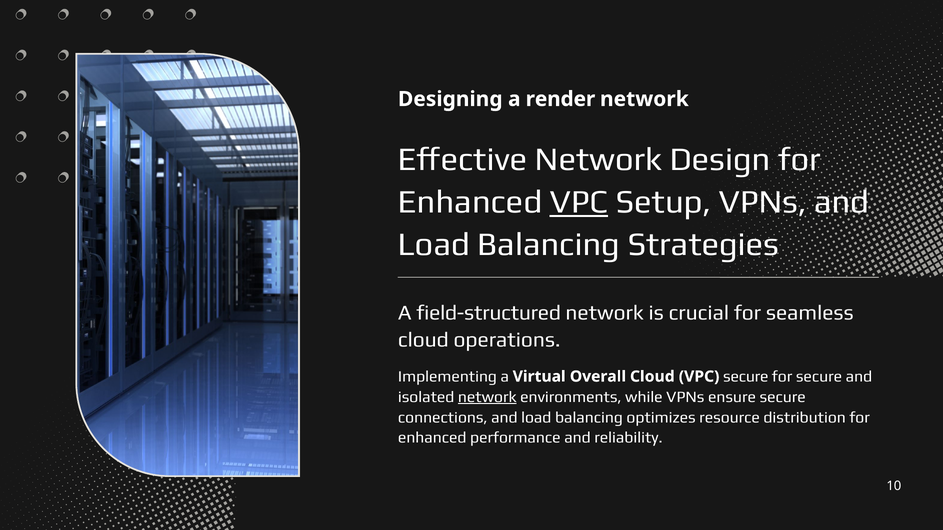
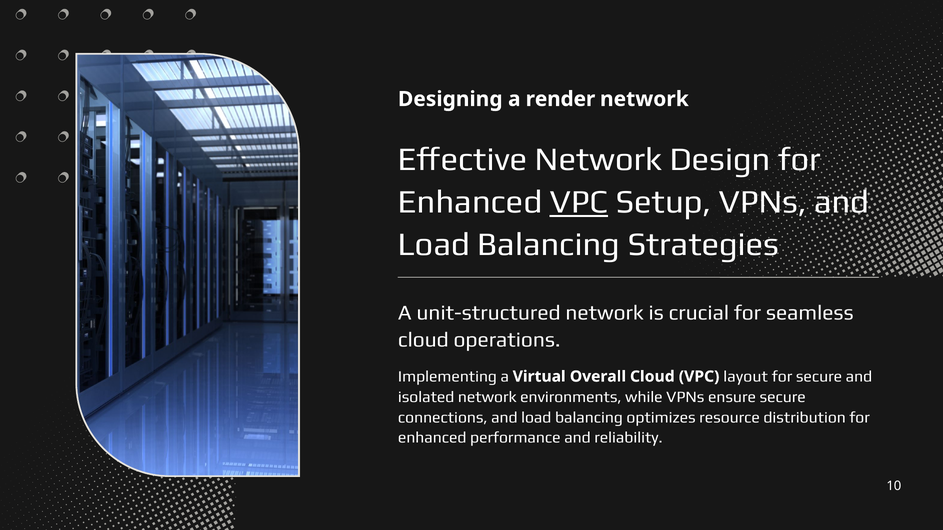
field-structured: field-structured -> unit-structured (489, 313)
VPC secure: secure -> layout (746, 377)
network underline: present -> none (487, 397)
